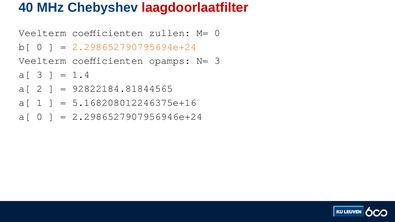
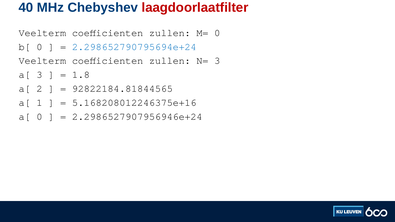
2.298652790795694e+24 colour: orange -> blue (134, 47)
opamps: opamps -> zullen (170, 61)
1.4: 1.4 -> 1.8 (81, 75)
